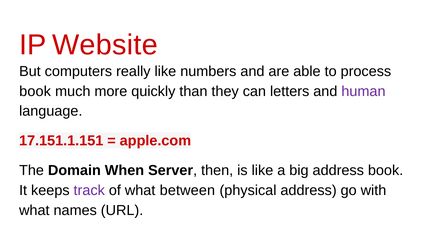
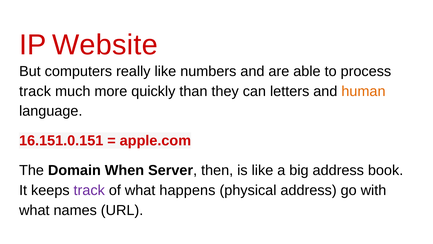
book: book -> track (35, 91)
human colour: purple -> orange (363, 91)
17.151.1.151: 17.151.1.151 -> 16.151.0.151 (61, 141)
between: between -> happens (187, 190)
